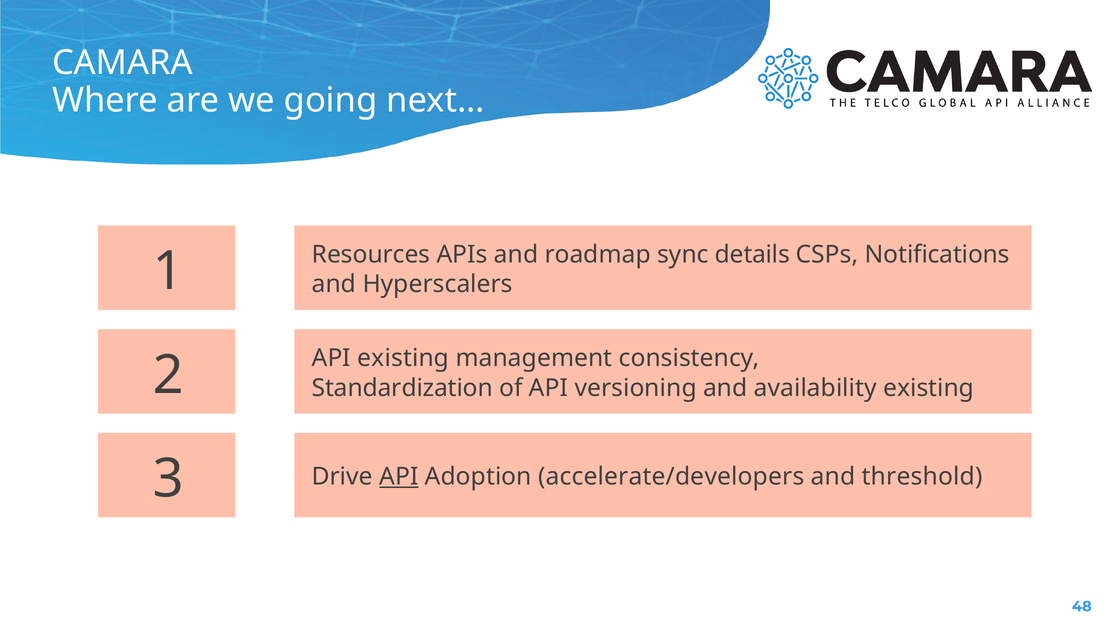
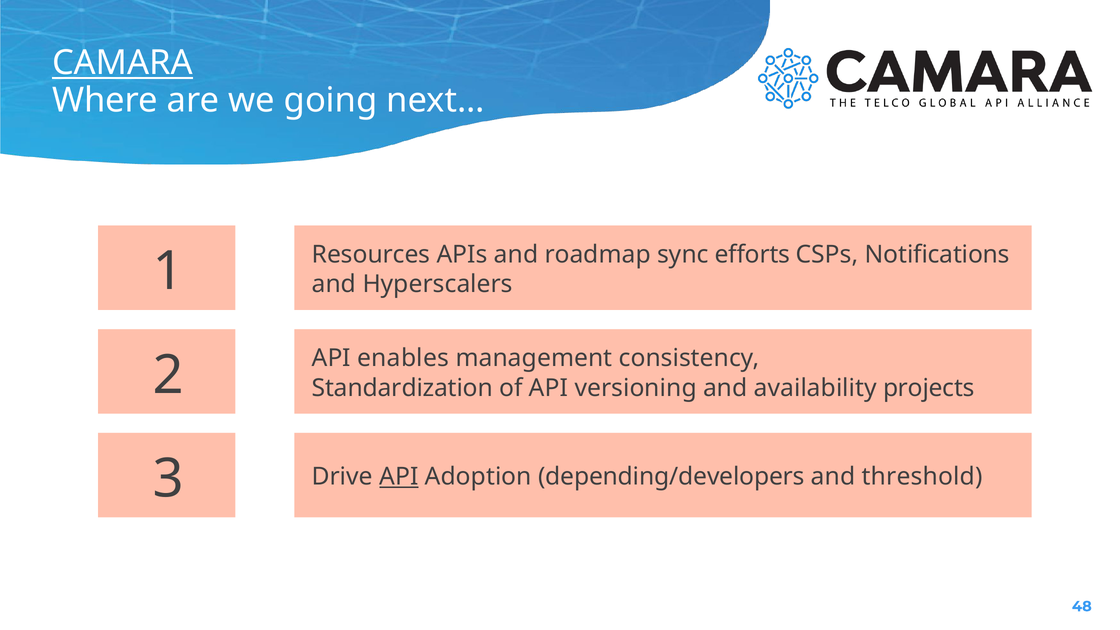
CAMARA underline: none -> present (122, 63)
details: details -> efforts (752, 255)
API existing: existing -> enables (403, 359)
availability existing: existing -> projects (929, 388)
accelerate/developers: accelerate/developers -> depending/developers (671, 477)
